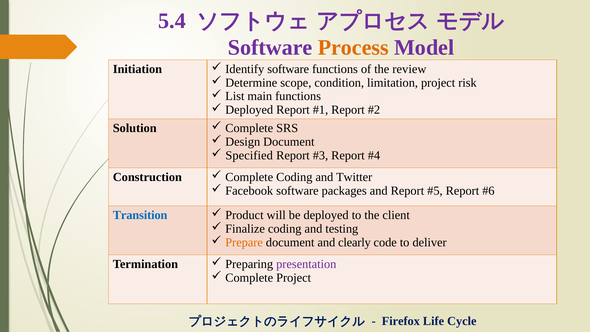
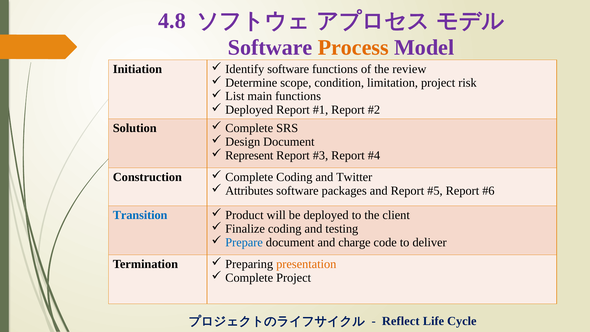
5.4: 5.4 -> 4.8 (172, 21)
Specified: Specified -> Represent (249, 155)
Facebook: Facebook -> Attributes (249, 191)
Prepare colour: orange -> blue (244, 242)
clearly: clearly -> charge (354, 242)
presentation colour: purple -> orange (306, 264)
Firefox: Firefox -> Reflect (401, 321)
